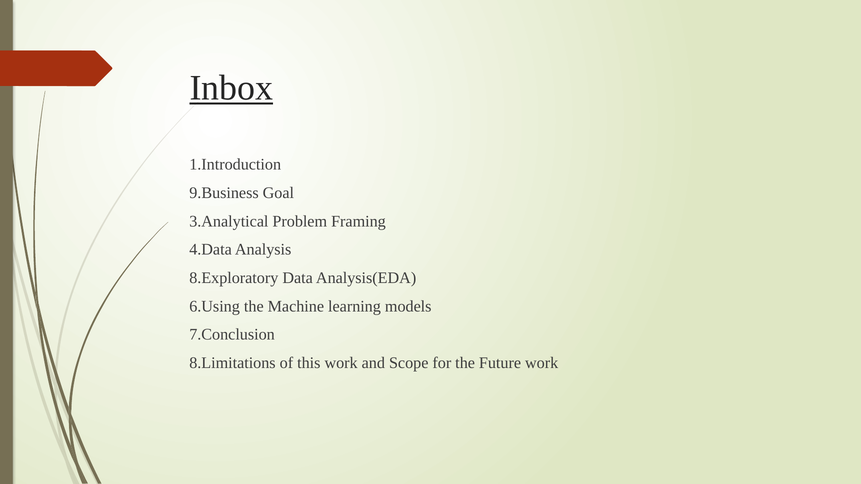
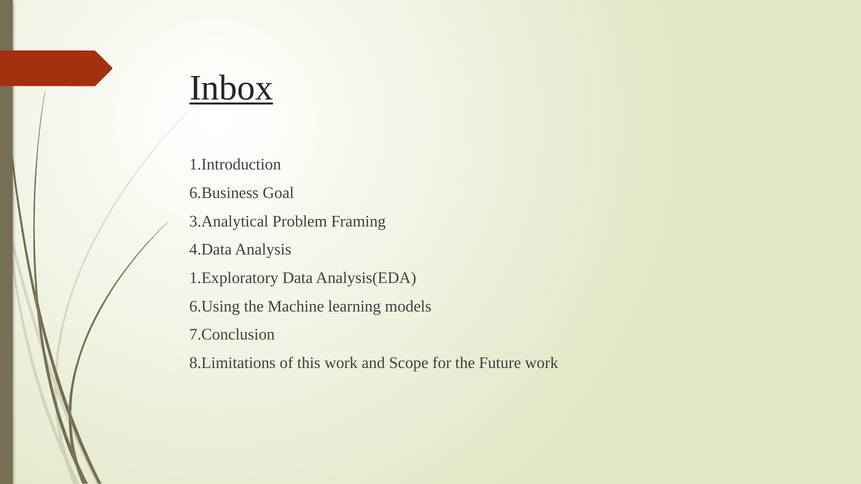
9.Business: 9.Business -> 6.Business (224, 193)
8.Exploratory: 8.Exploratory -> 1.Exploratory (234, 278)
